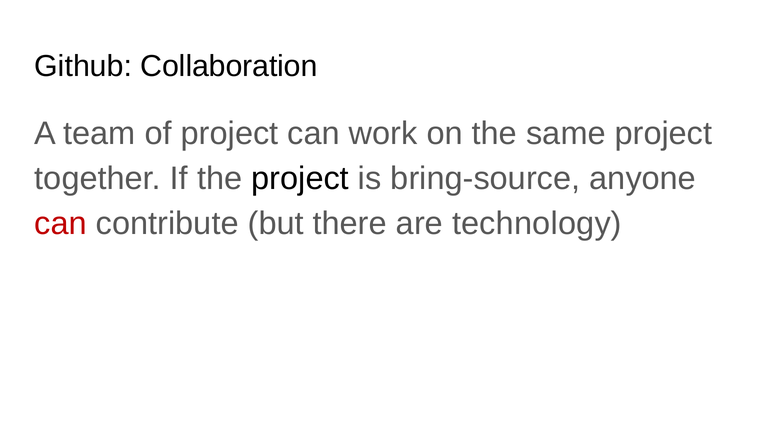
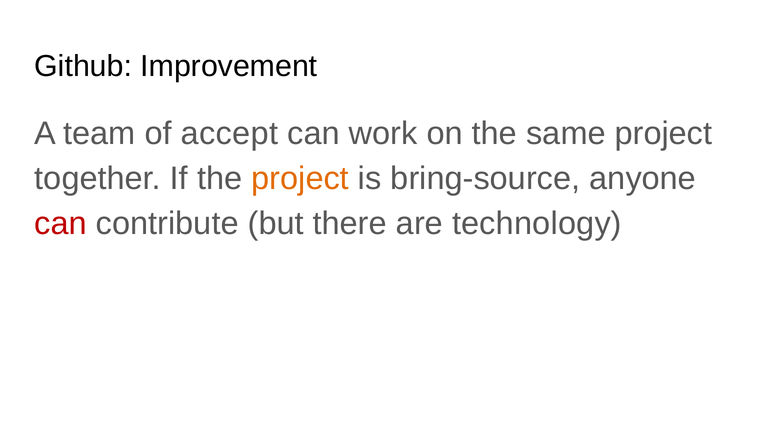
Collaboration: Collaboration -> Improvement (229, 66)
of project: project -> accept (229, 134)
project colour: black -> orange (300, 179)
